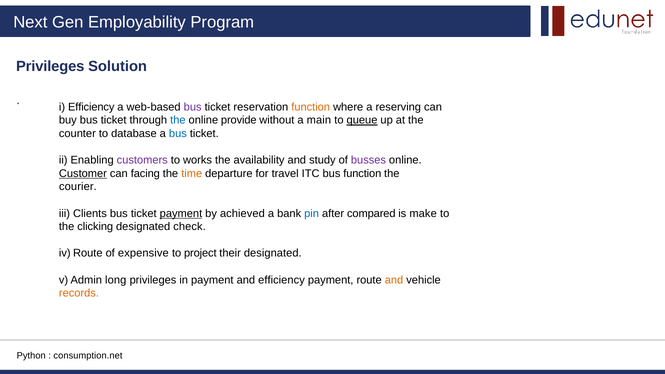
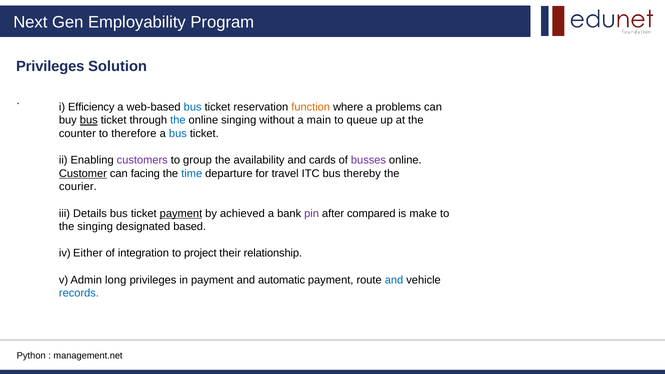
bus colour: purple -> blue (193, 107)
reserving: reserving -> problems (398, 107)
bus underline: none -> present (89, 120)
online provide: provide -> singing (239, 120)
queue underline: present -> none (362, 120)
database: database -> therefore (134, 134)
works: works -> group (197, 160)
study: study -> cards (322, 160)
time colour: orange -> blue (192, 174)
bus function: function -> thereby (362, 174)
Clients: Clients -> Details (90, 213)
pin colour: blue -> purple (312, 213)
the clicking: clicking -> singing (95, 227)
check: check -> based (190, 227)
iv Route: Route -> Either (88, 253)
expensive: expensive -> integration (143, 253)
their designated: designated -> relationship (273, 253)
and efficiency: efficiency -> automatic (282, 280)
and colour: orange -> blue (394, 280)
records colour: orange -> blue (79, 293)
consumption.net: consumption.net -> management.net (88, 356)
